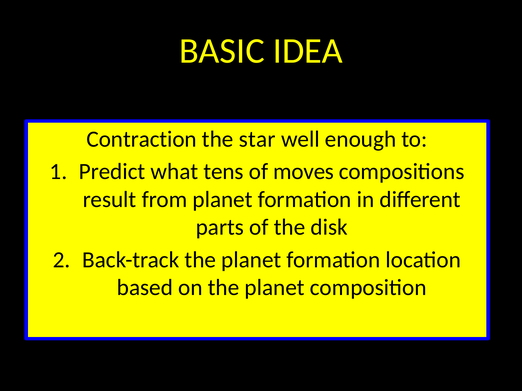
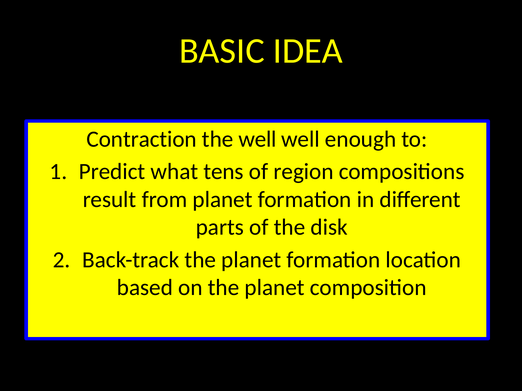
the star: star -> well (257, 139)
moves: moves -> region (304, 172)
